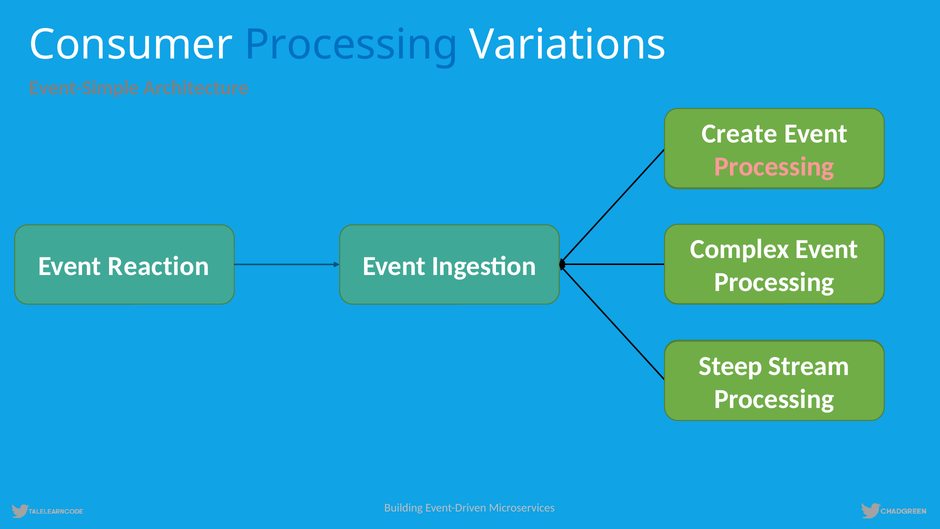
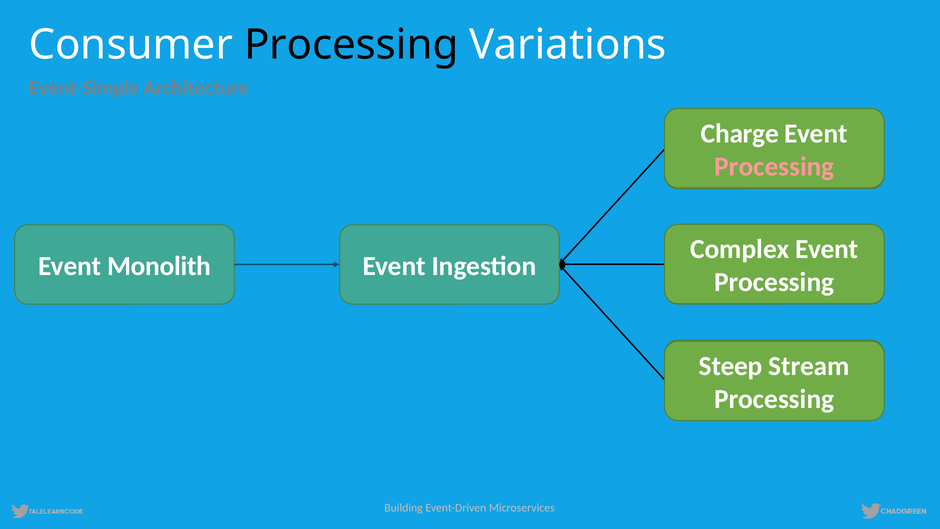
Processing colour: blue -> black (351, 45)
Create: Create -> Charge (740, 133)
Reaction: Reaction -> Monolith (159, 266)
